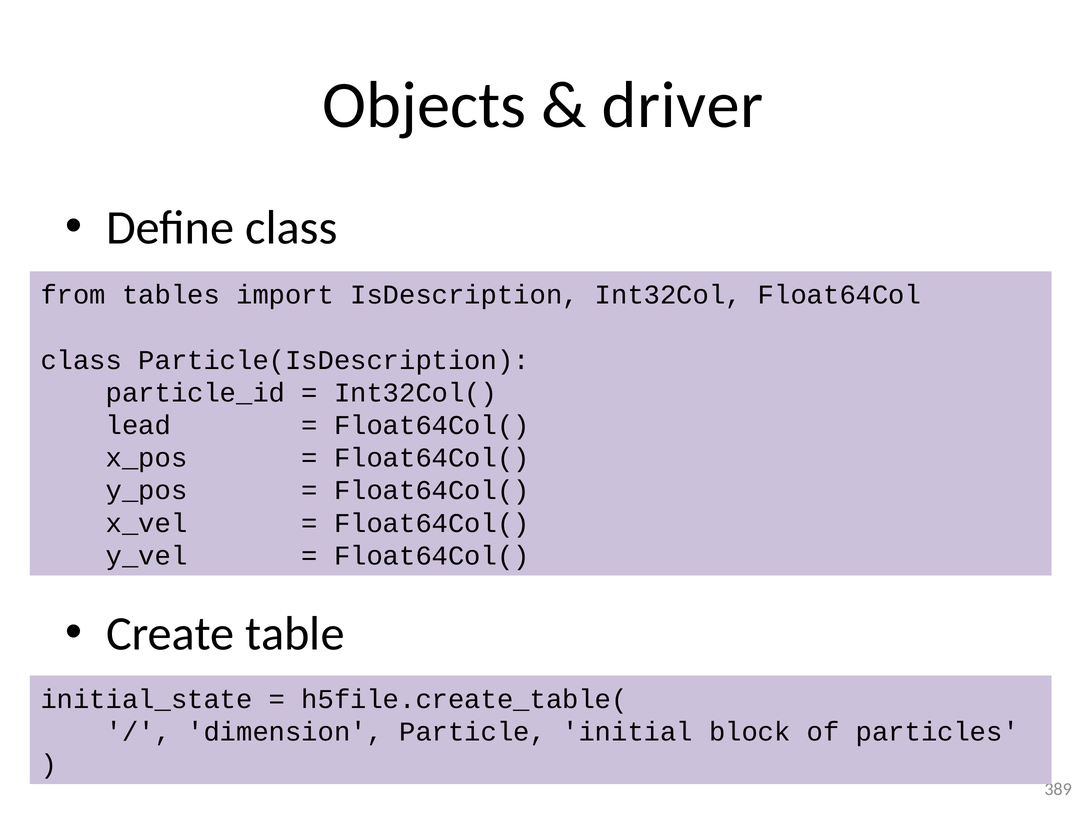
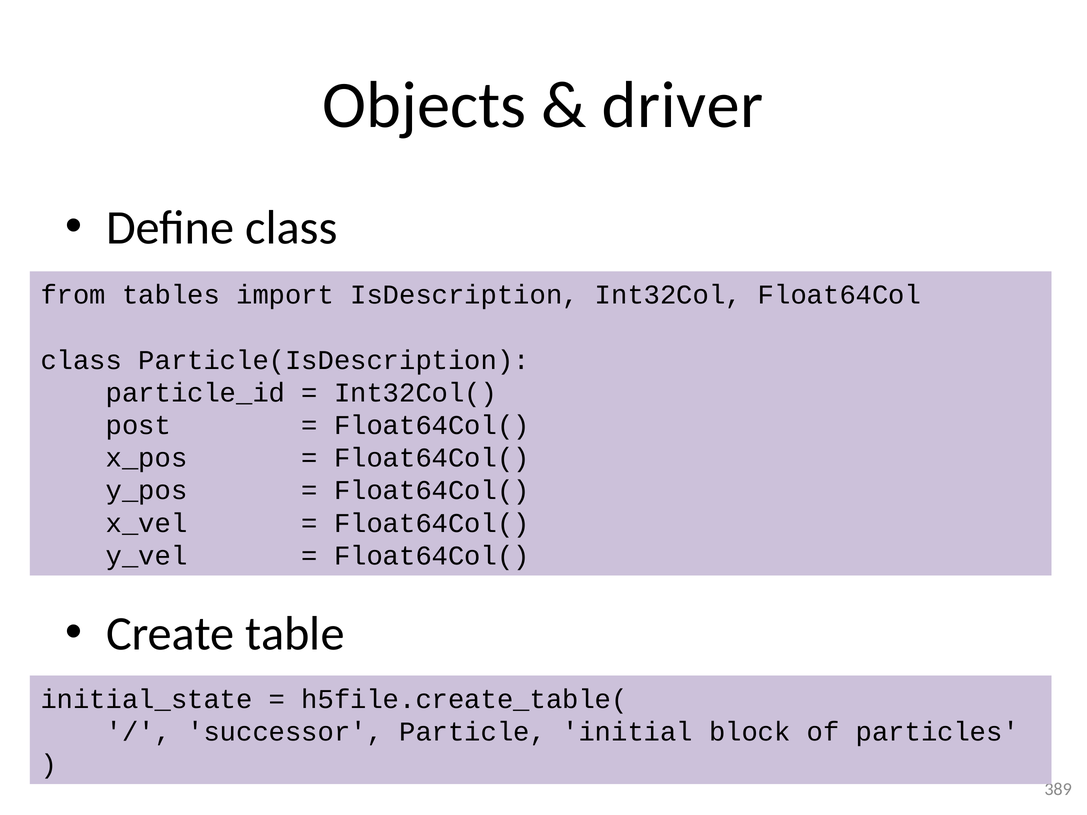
lead: lead -> post (138, 425)
dimension: dimension -> successor (285, 732)
